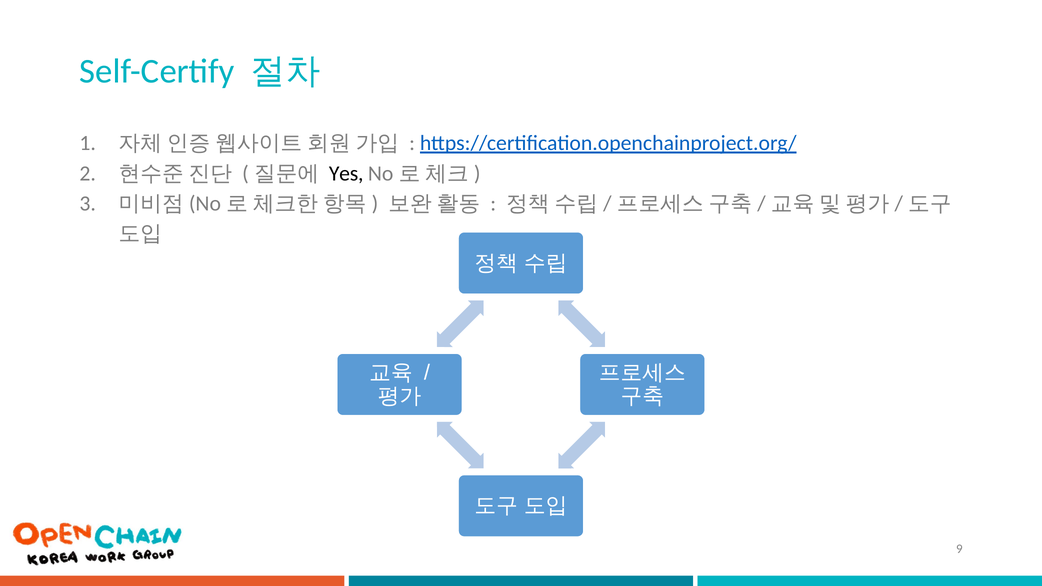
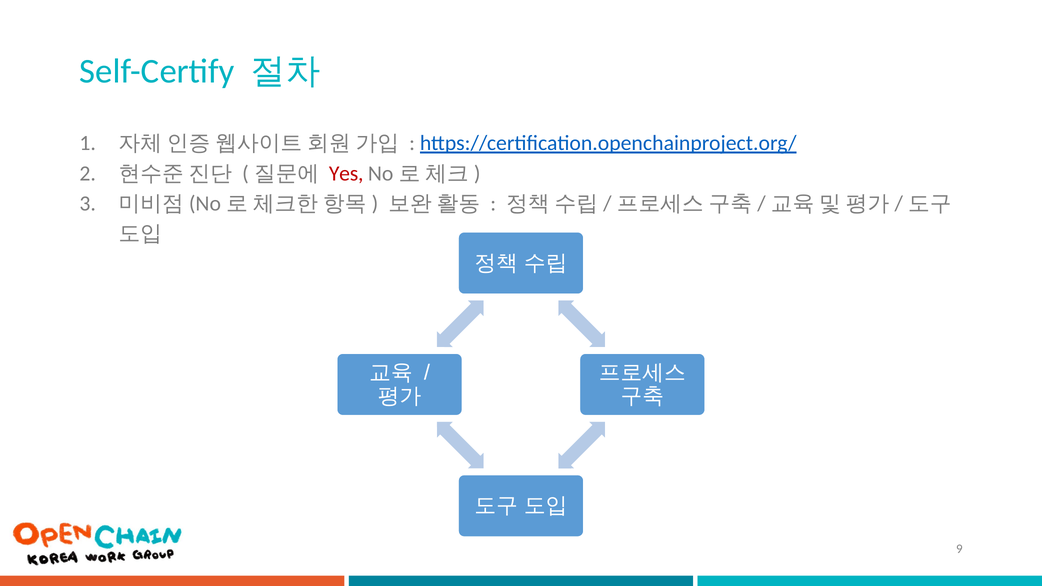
Yes colour: black -> red (346, 174)
